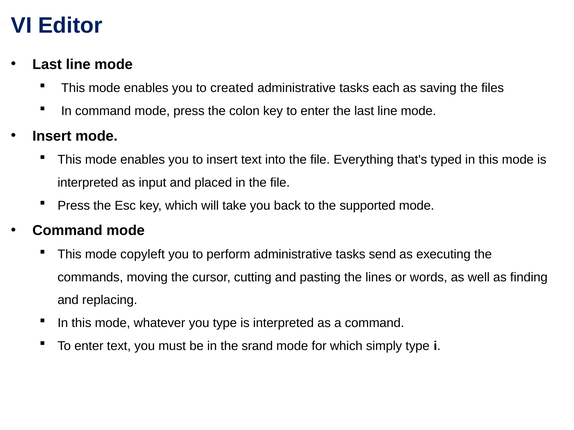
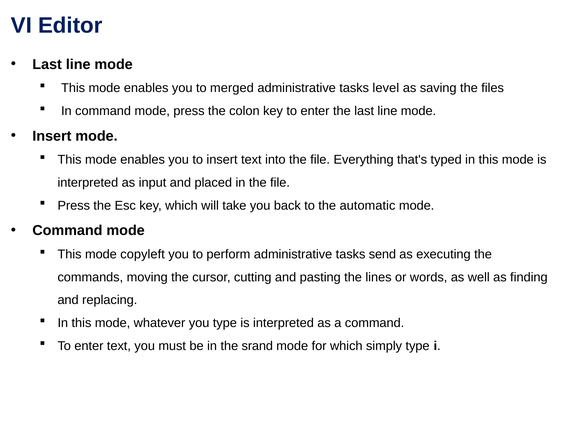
created: created -> merged (232, 88)
each: each -> level (386, 88)
supported: supported -> automatic (367, 206)
